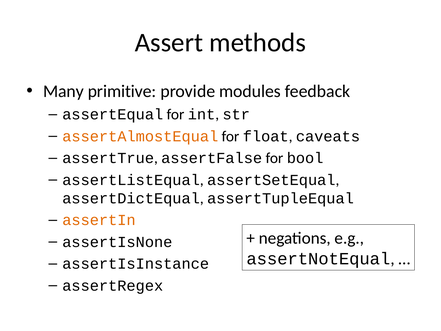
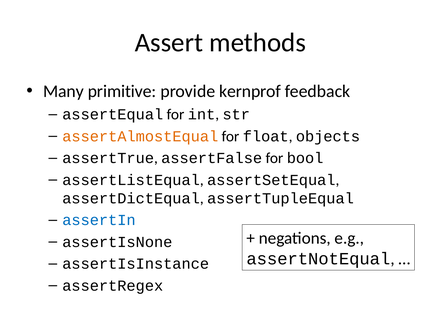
modules: modules -> kernprof (250, 91)
caveats: caveats -> objects (328, 136)
assertIn colour: orange -> blue (99, 220)
